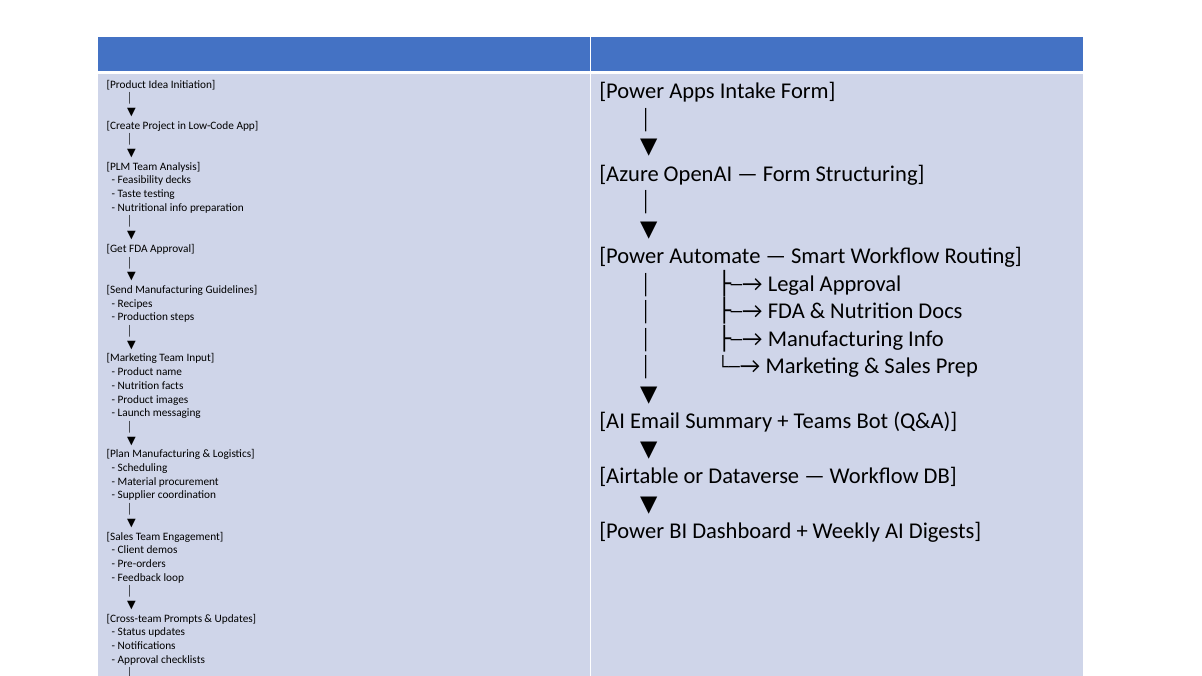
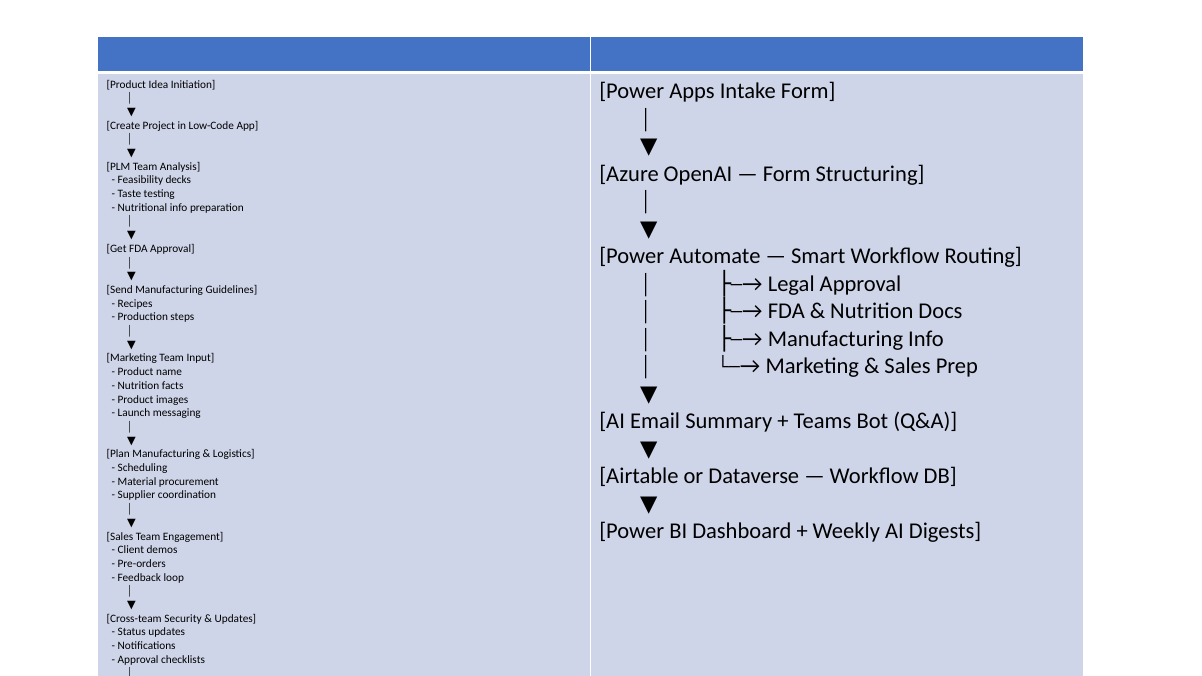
Prompts: Prompts -> Security (183, 619)
